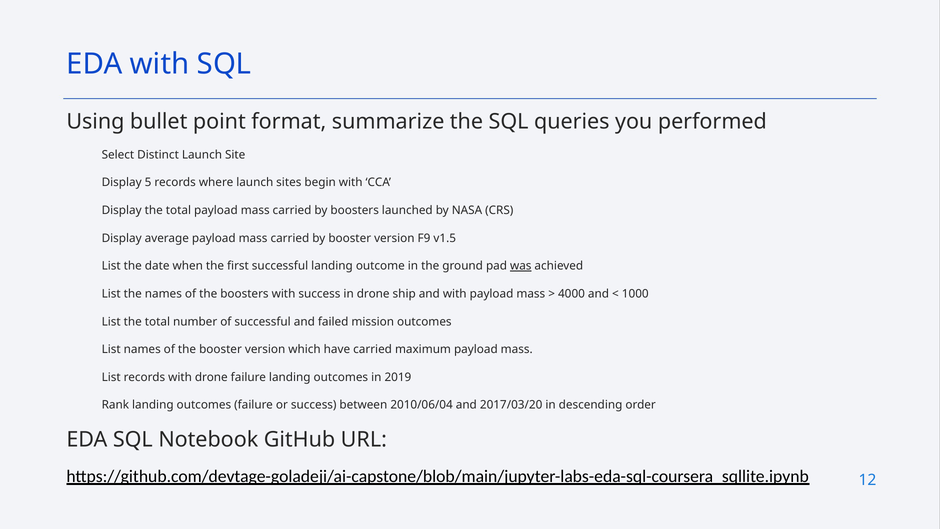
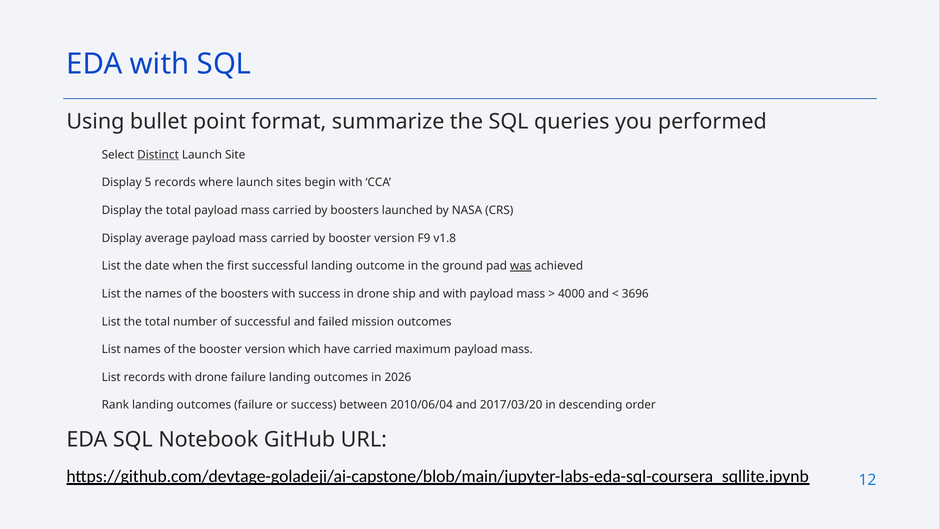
Distinct underline: none -> present (158, 155)
v1.5: v1.5 -> v1.8 (445, 238)
1000: 1000 -> 3696 (635, 294)
2019: 2019 -> 2026 (398, 377)
